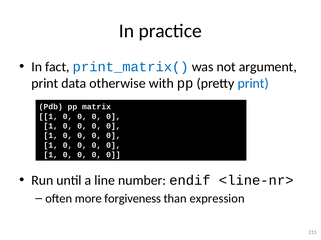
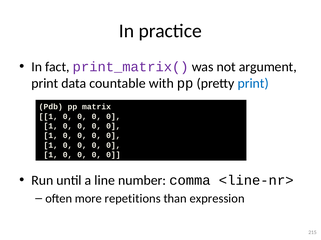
print_matrix( colour: blue -> purple (131, 67)
otherwise: otherwise -> countable (118, 84)
endif: endif -> comma (190, 181)
forgiveness: forgiveness -> repetitions (133, 199)
